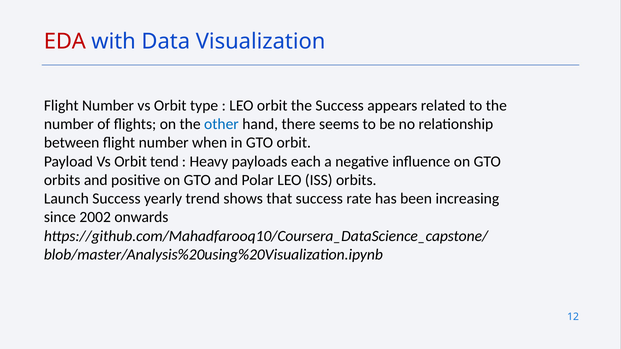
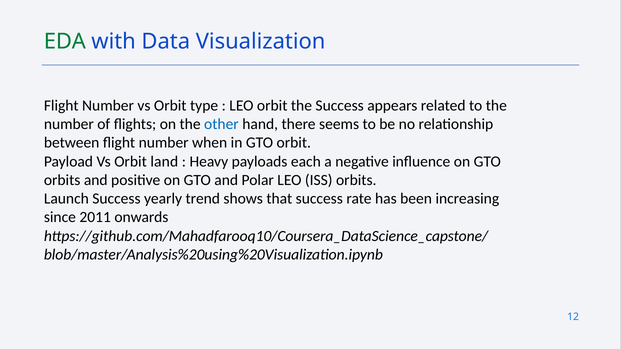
EDA colour: red -> green (65, 41)
tend: tend -> land (164, 162)
2002: 2002 -> 2011 (95, 217)
